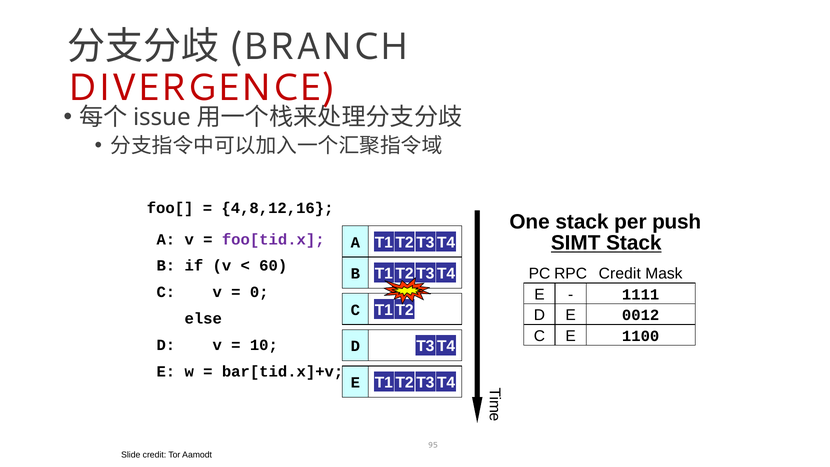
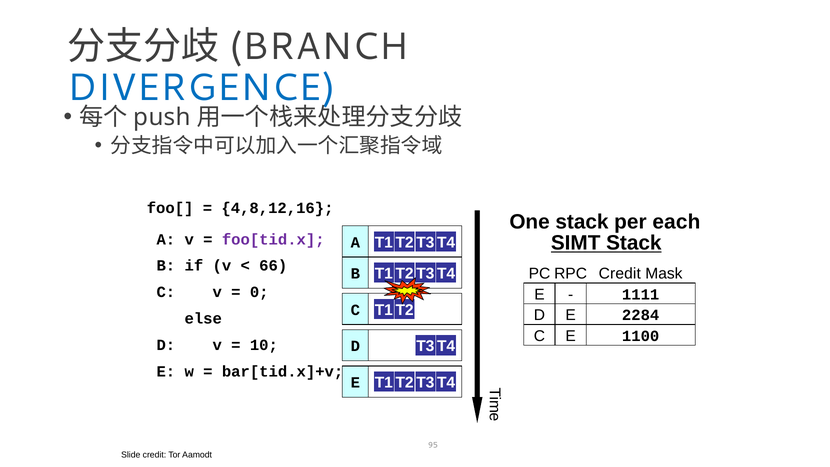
DIVERGENCE colour: red -> blue (201, 88)
issue: issue -> push (162, 117)
push: push -> each (676, 222)
60: 60 -> 66 (273, 266)
0012: 0012 -> 2284 (641, 315)
